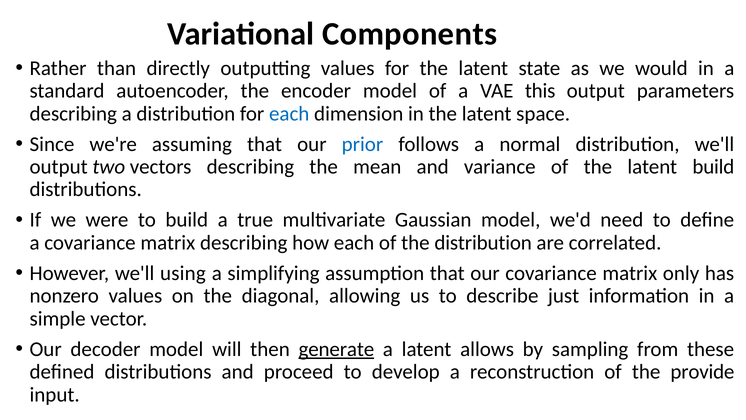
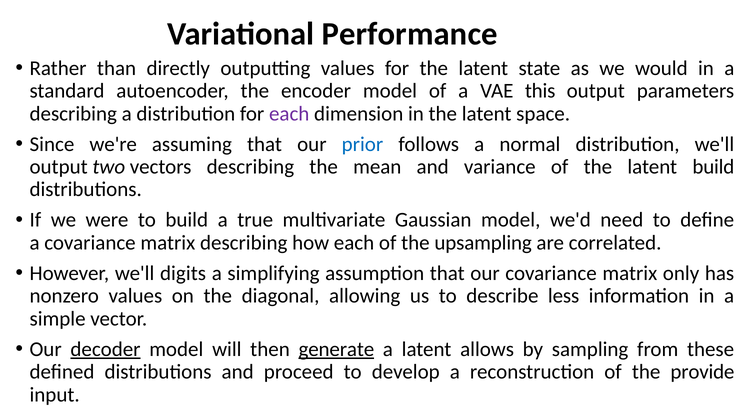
Components: Components -> Performance (410, 34)
each colour: blue -> purple (289, 114)
the distribution: distribution -> upsampling (483, 243)
using: using -> digits (183, 273)
just: just -> less (564, 296)
decoder underline: none -> present (105, 349)
